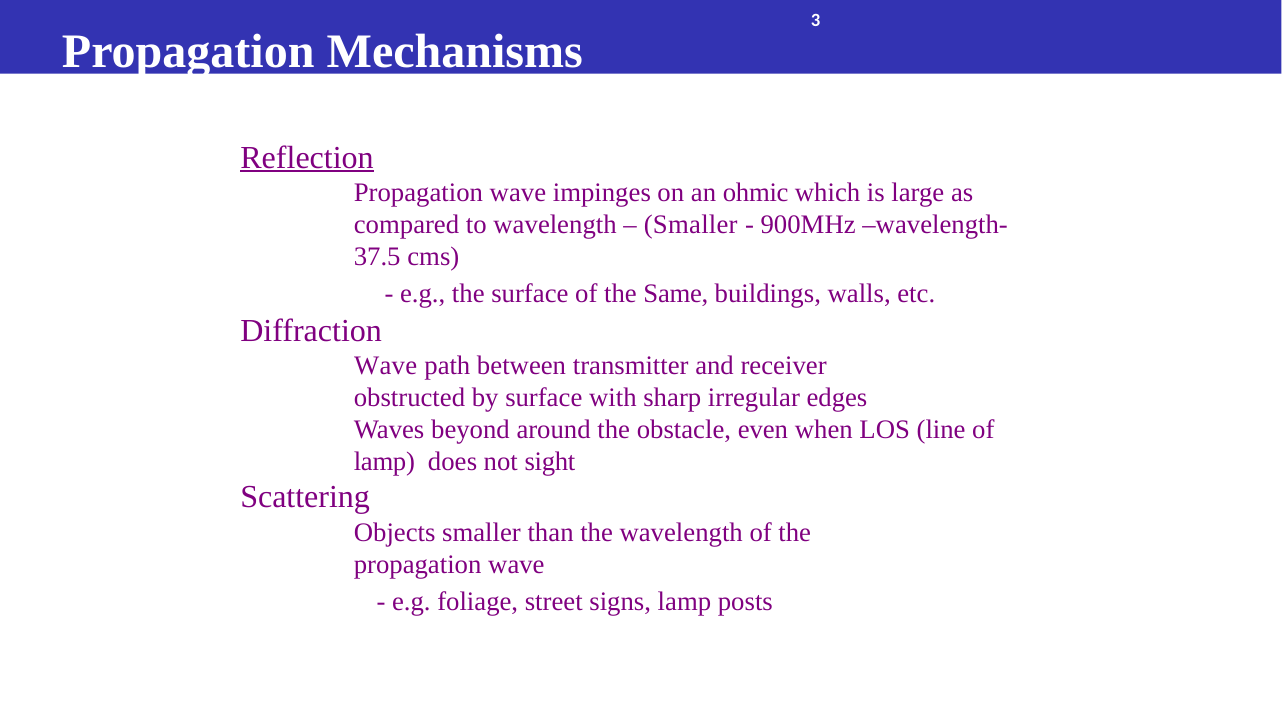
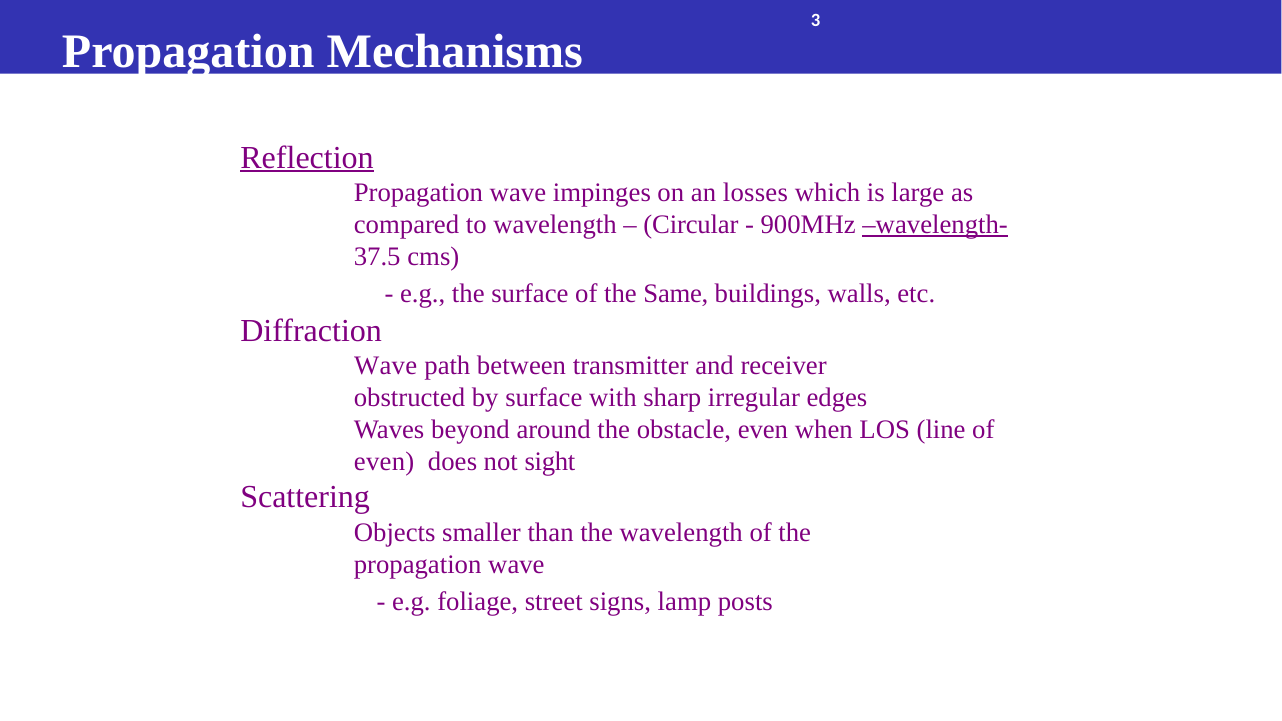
ohmic: ohmic -> losses (755, 193)
Smaller: Smaller -> Circular (691, 225)
wavelength- underline: none -> present (935, 225)
lamp: lamp -> even (384, 462)
